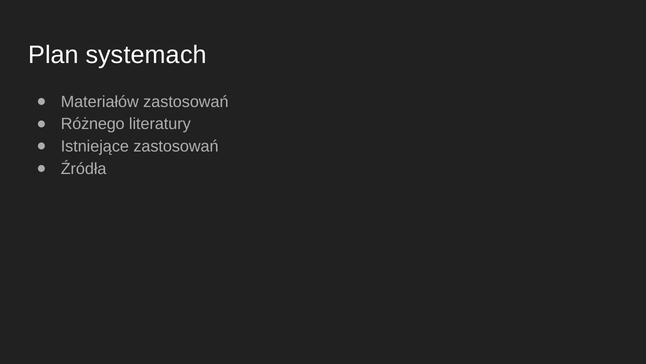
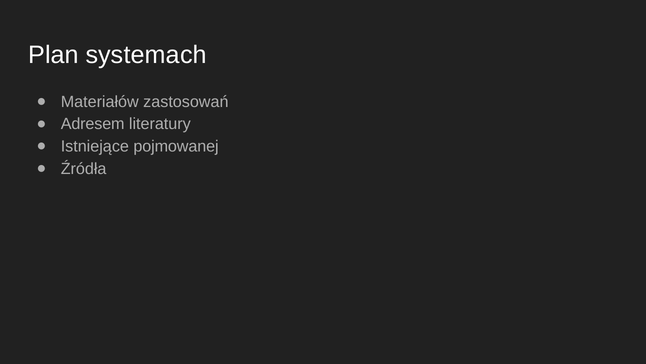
Różnego: Różnego -> Adresem (93, 124)
Istniejące zastosowań: zastosowań -> pojmowanej (176, 146)
